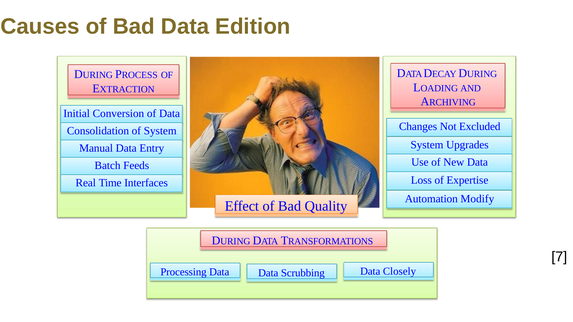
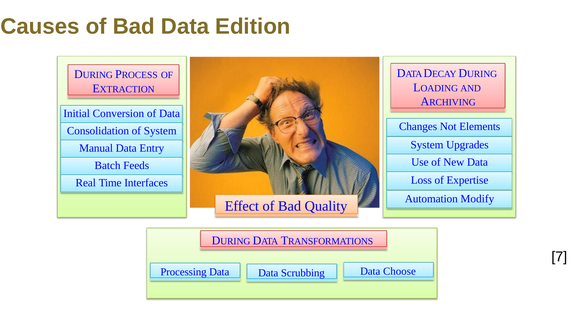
Excluded: Excluded -> Elements (480, 127)
Closely: Closely -> Choose (399, 272)
